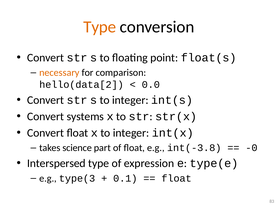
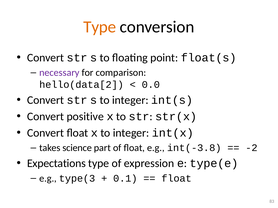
necessary colour: orange -> purple (59, 73)
systems: systems -> positive (85, 117)
-0: -0 -> -2 (251, 148)
Interspersed: Interspersed -> Expectations (56, 164)
